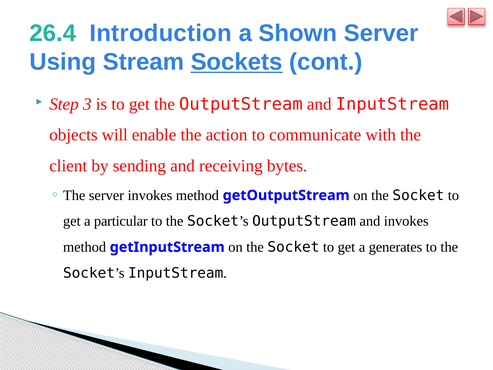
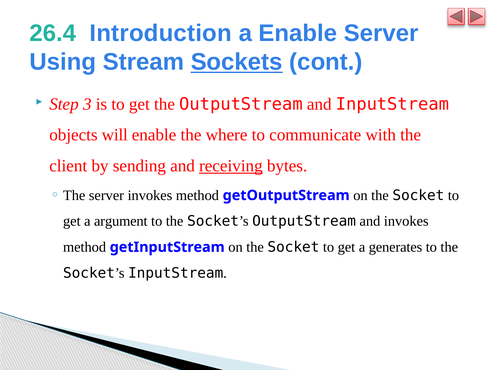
a Shown: Shown -> Enable (298, 33)
action: action -> where (227, 135)
receiving underline: none -> present (231, 166)
particular: particular -> argument (121, 221)
